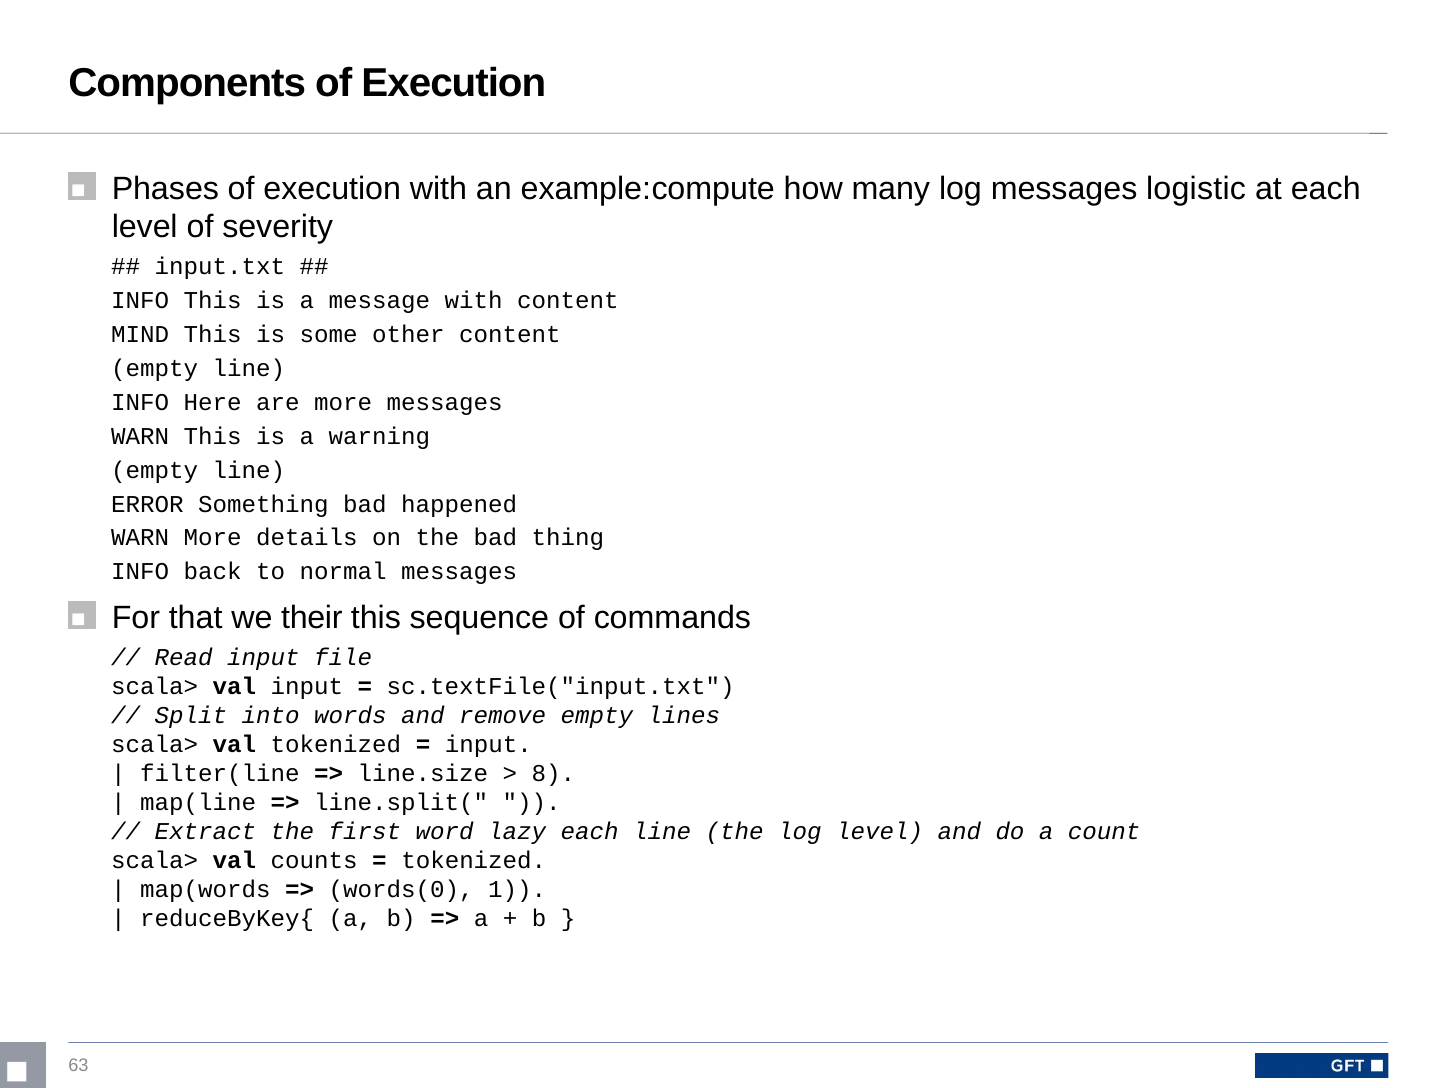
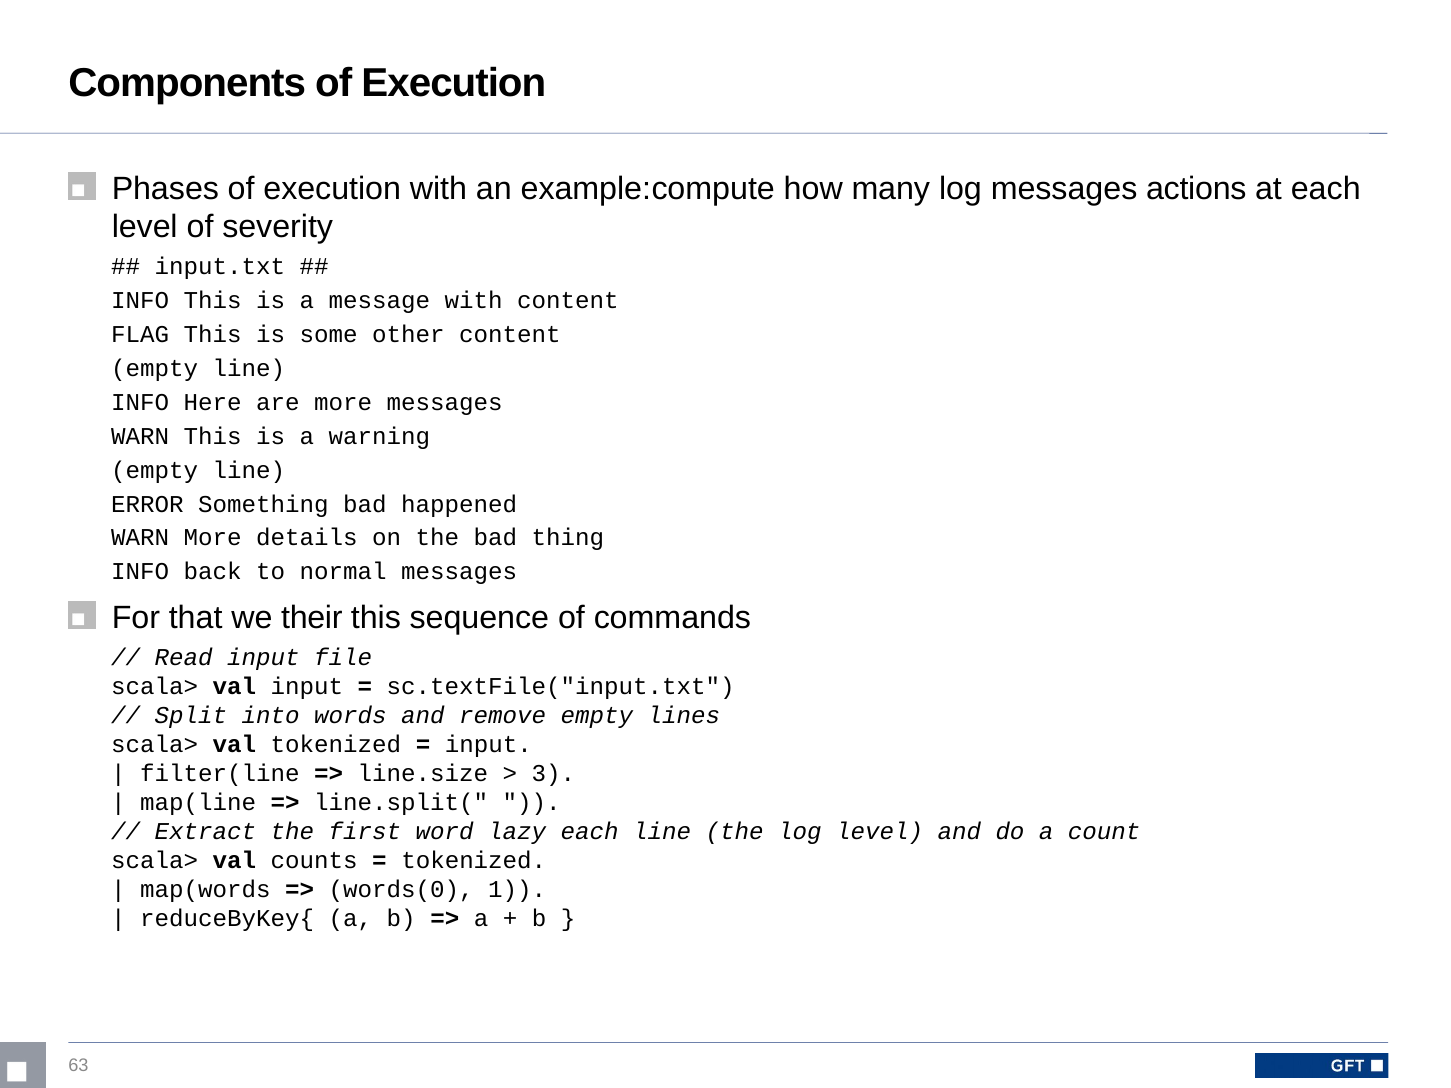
logistic: logistic -> actions (1196, 189)
MIND: MIND -> FLAG (140, 335)
8: 8 -> 3 (553, 773)
